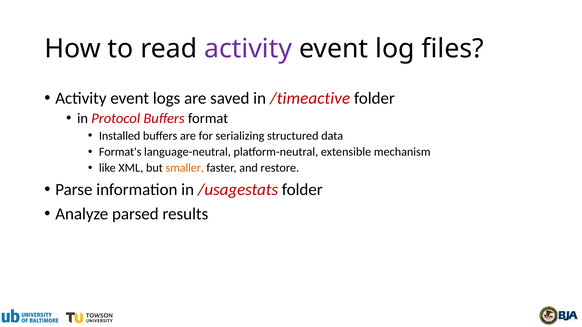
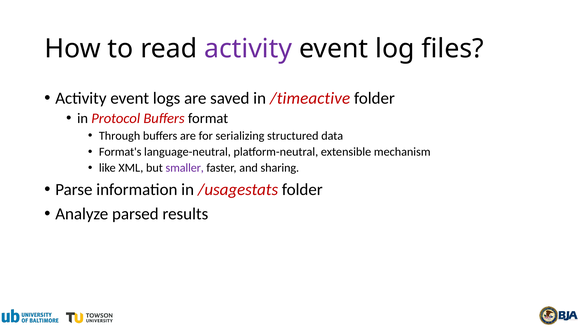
Installed: Installed -> Through (120, 136)
smaller colour: orange -> purple (185, 168)
restore: restore -> sharing (280, 168)
